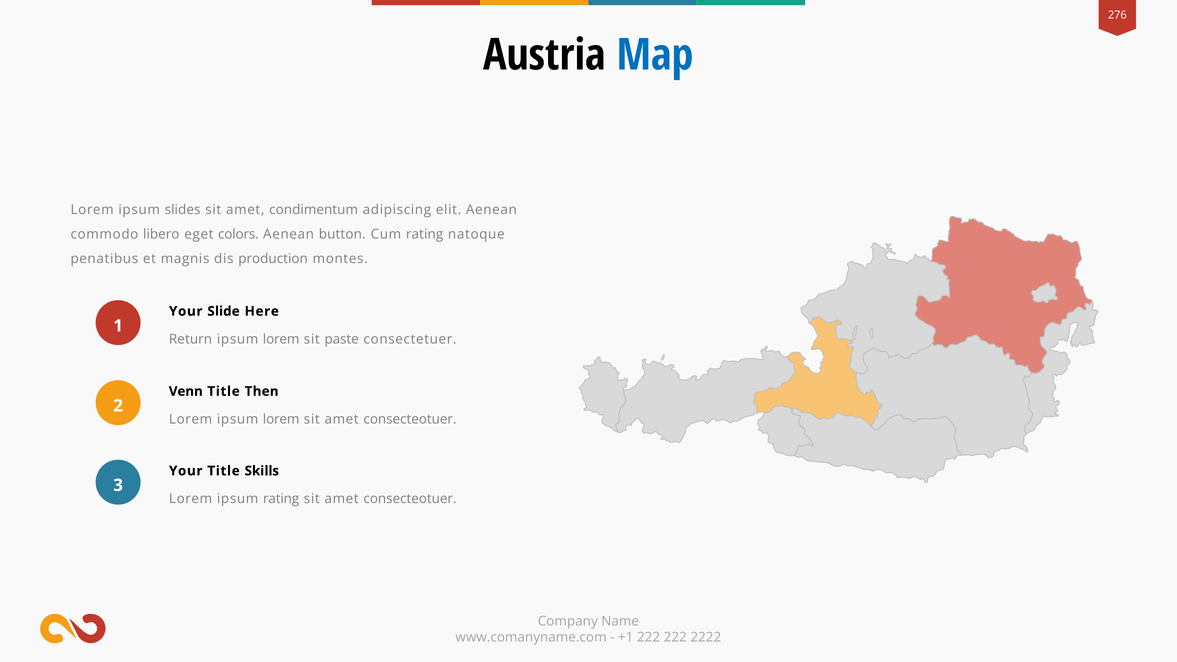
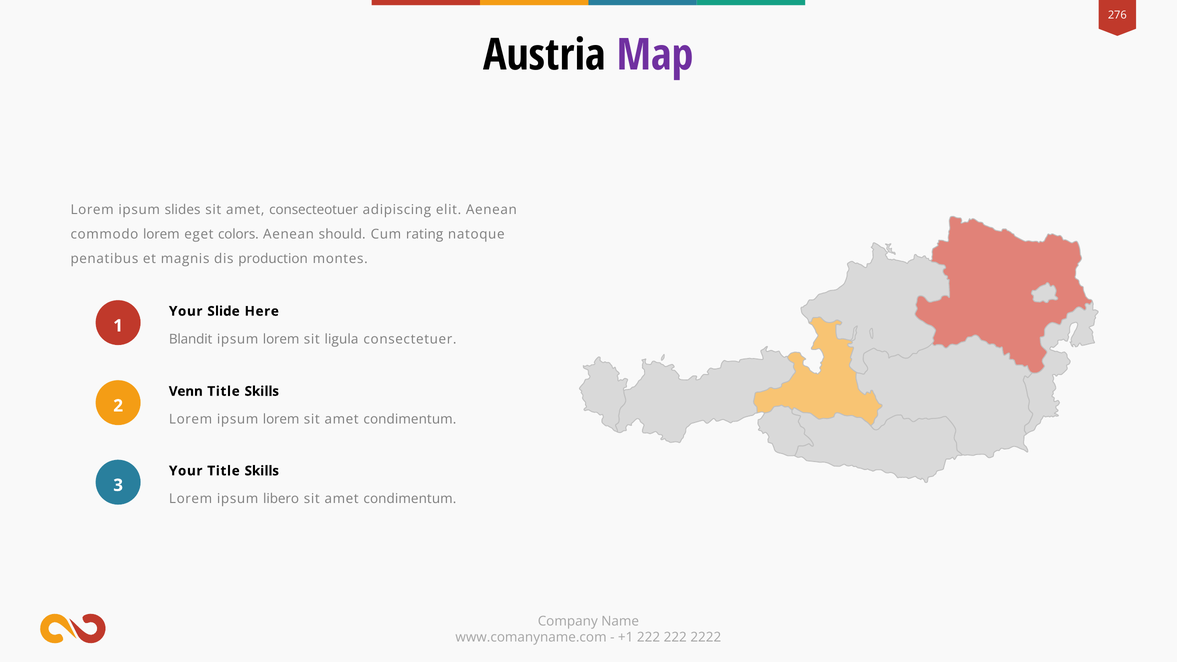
Map colour: blue -> purple (655, 55)
condimentum: condimentum -> consecteotuer (314, 210)
commodo libero: libero -> lorem (161, 235)
button: button -> should (342, 235)
Return: Return -> Blandit (191, 339)
paste: paste -> ligula (342, 339)
Then: Then -> Skills (262, 391)
consecteotuer: consecteotuer -> condimentum (410, 419)
ipsum rating: rating -> libero (281, 499)
consecteotuer: consecteotuer -> condimentum (410, 499)
